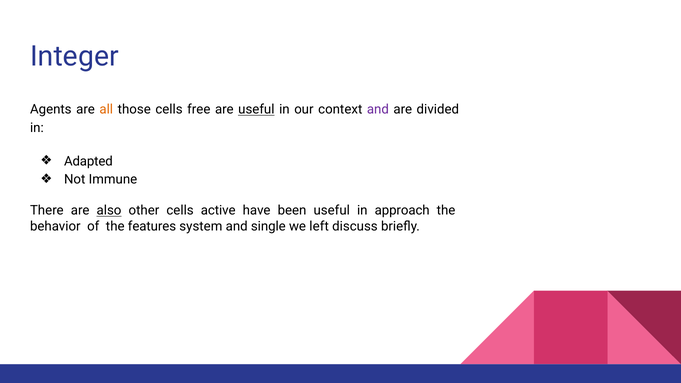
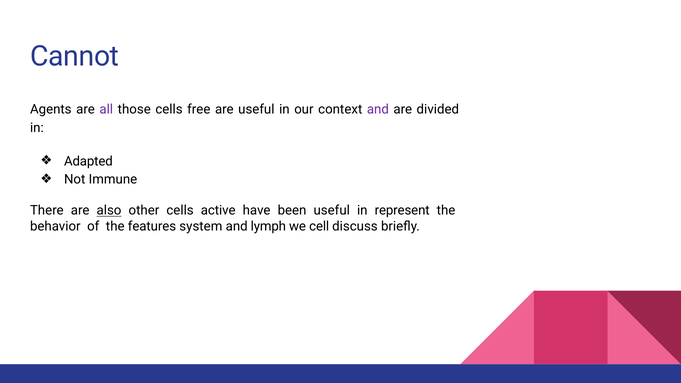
Integer: Integer -> Cannot (75, 56)
all colour: orange -> purple (106, 110)
useful underline: present -> none (256, 110)
approach: approach -> represent (402, 211)
single: single -> lymph (268, 226)
left: left -> cell (319, 226)
